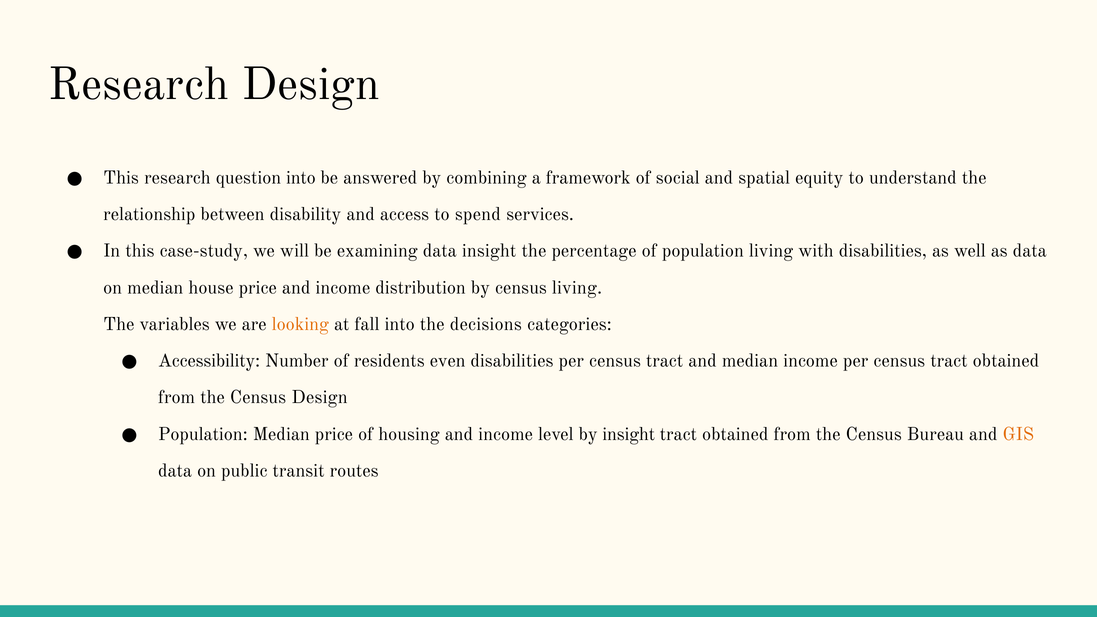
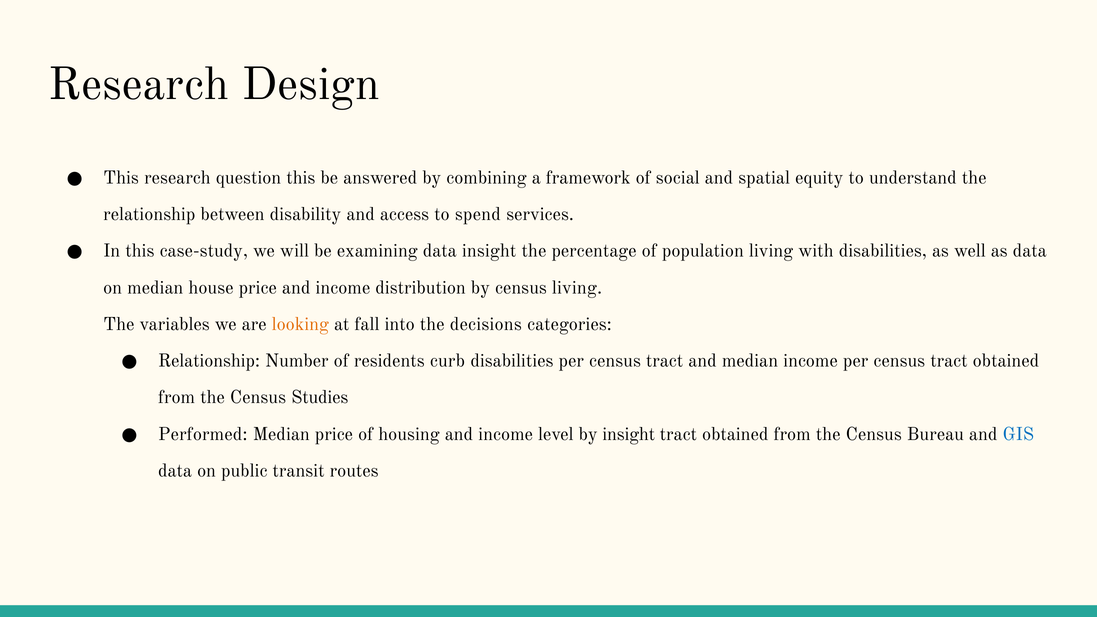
question into: into -> this (301, 178)
Accessibility: Accessibility -> Relationship (209, 361)
even: even -> curb (447, 361)
Census Design: Design -> Studies (320, 397)
Population: Population -> Performed (203, 434)
GIS colour: orange -> blue (1018, 434)
